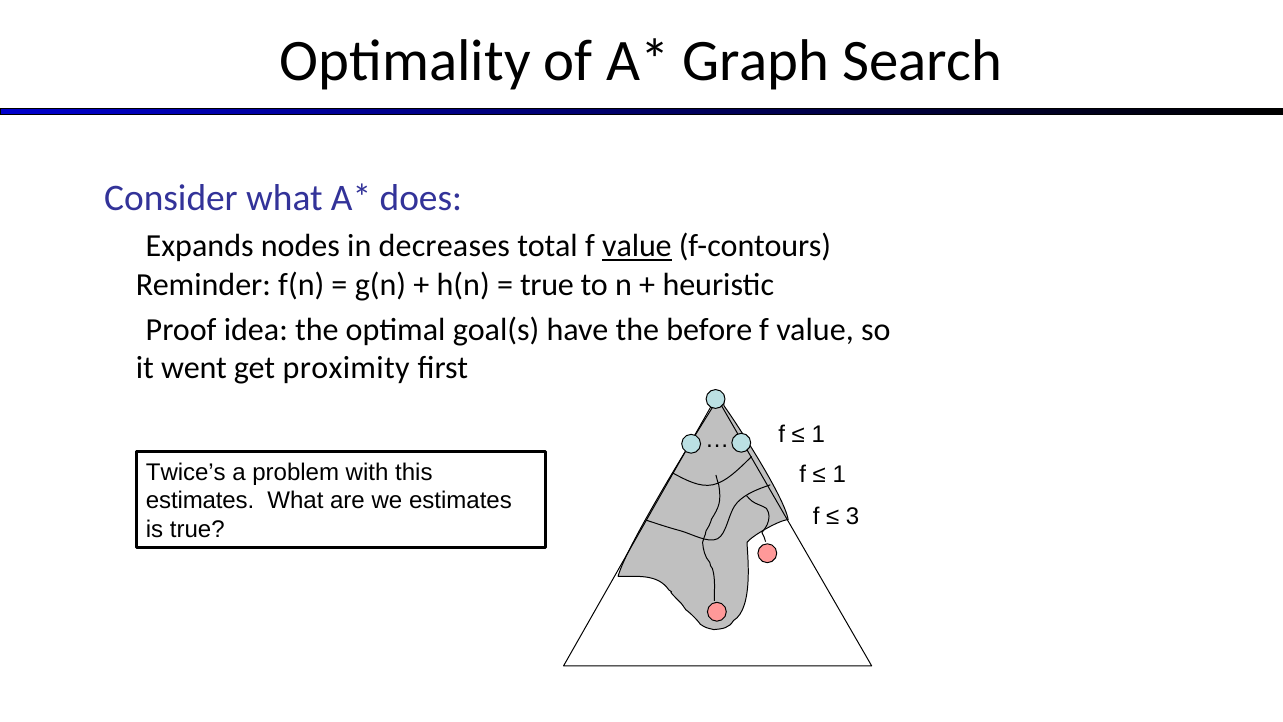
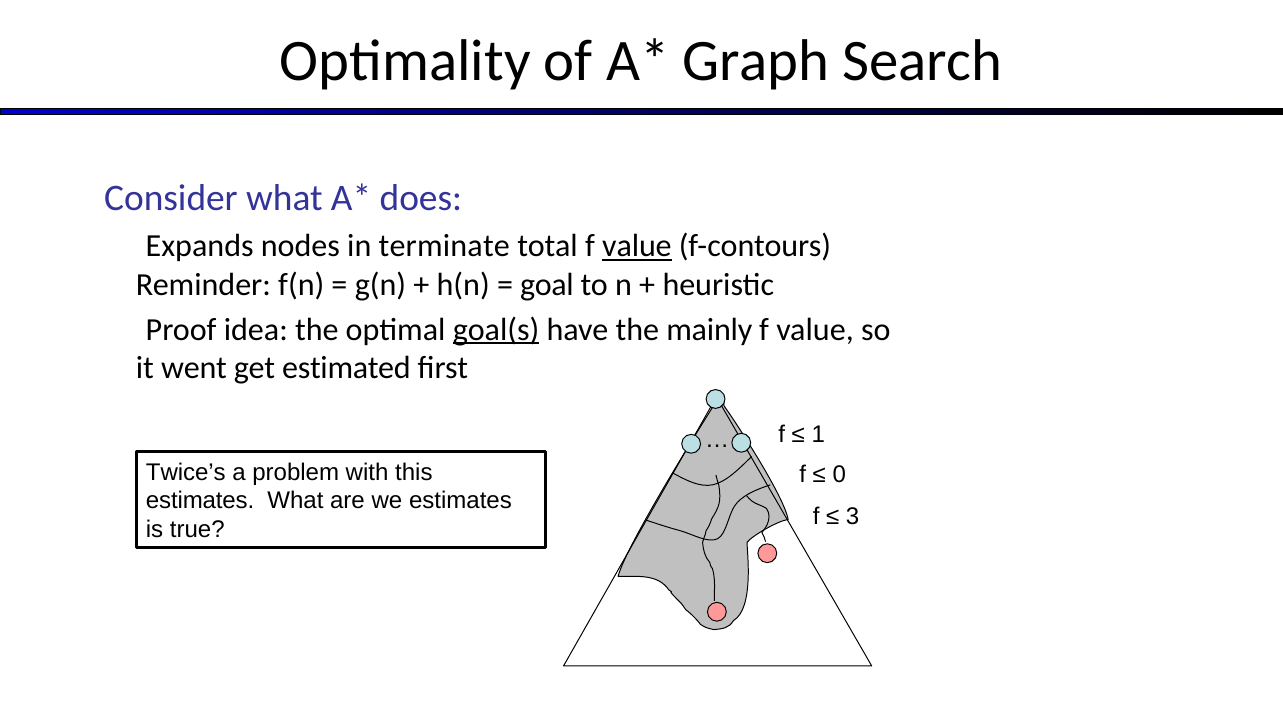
decreases: decreases -> terminate (444, 246)
true: true -> goal (547, 285)
goal(s underline: none -> present (496, 329)
before: before -> mainly (709, 329)
proximity: proximity -> estimated (346, 368)
1: 1 -> 0 (839, 474)
